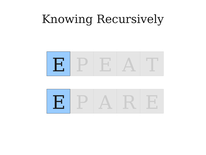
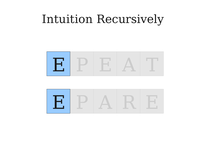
Knowing: Knowing -> Intuition (67, 19)
